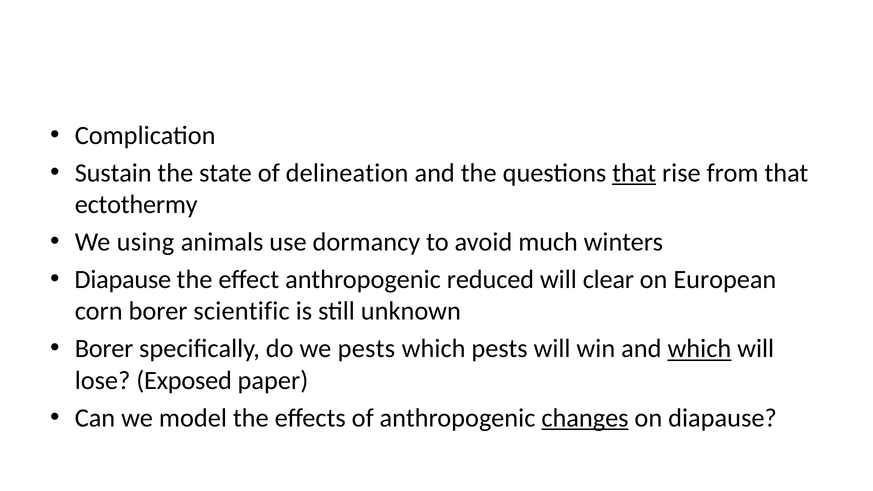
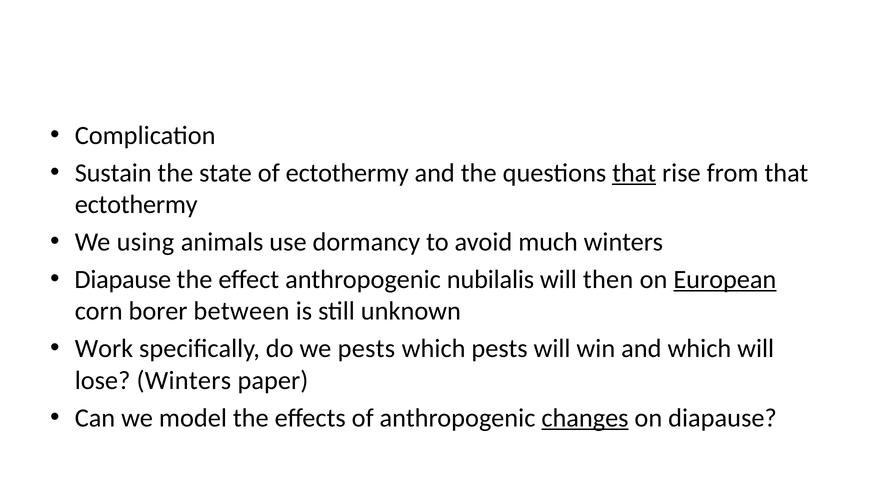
of delineation: delineation -> ectothermy (347, 173)
reduced: reduced -> nubilalis (490, 280)
clear: clear -> then (608, 280)
European underline: none -> present (725, 280)
scientific: scientific -> between (242, 311)
Borer: Borer -> Work (104, 349)
which underline: present -> none (699, 349)
lose Exposed: Exposed -> Winters (184, 380)
